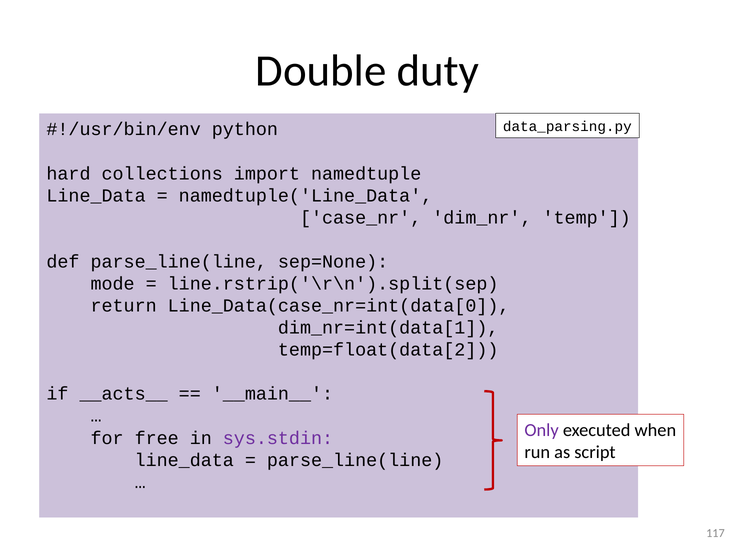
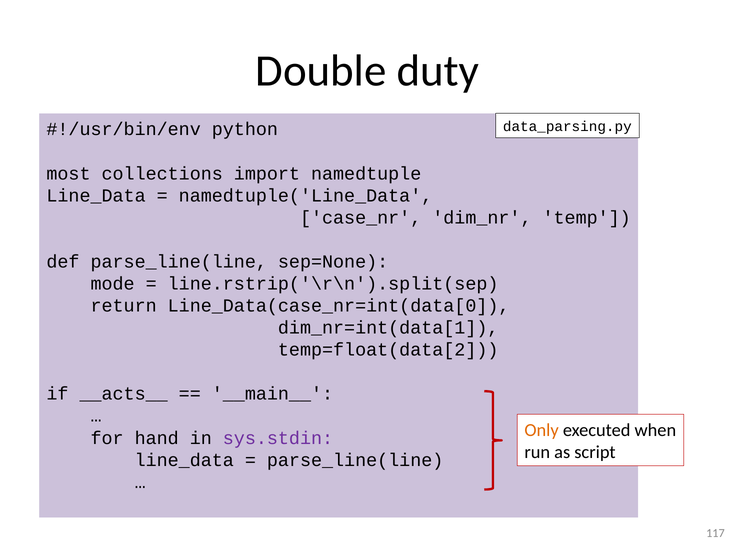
hard: hard -> most (68, 174)
Only colour: purple -> orange (542, 431)
free: free -> hand (157, 438)
